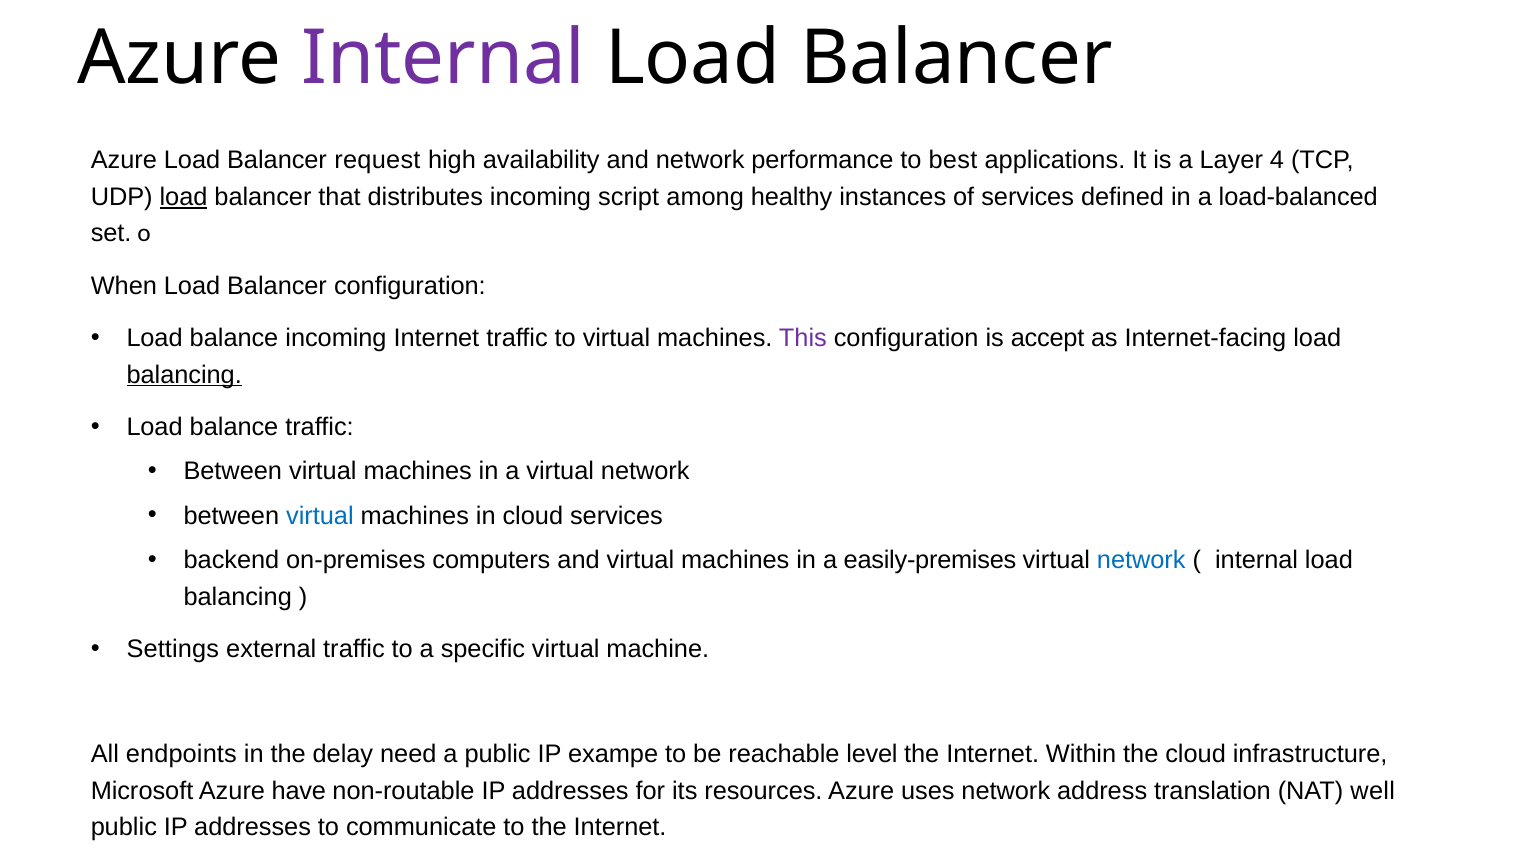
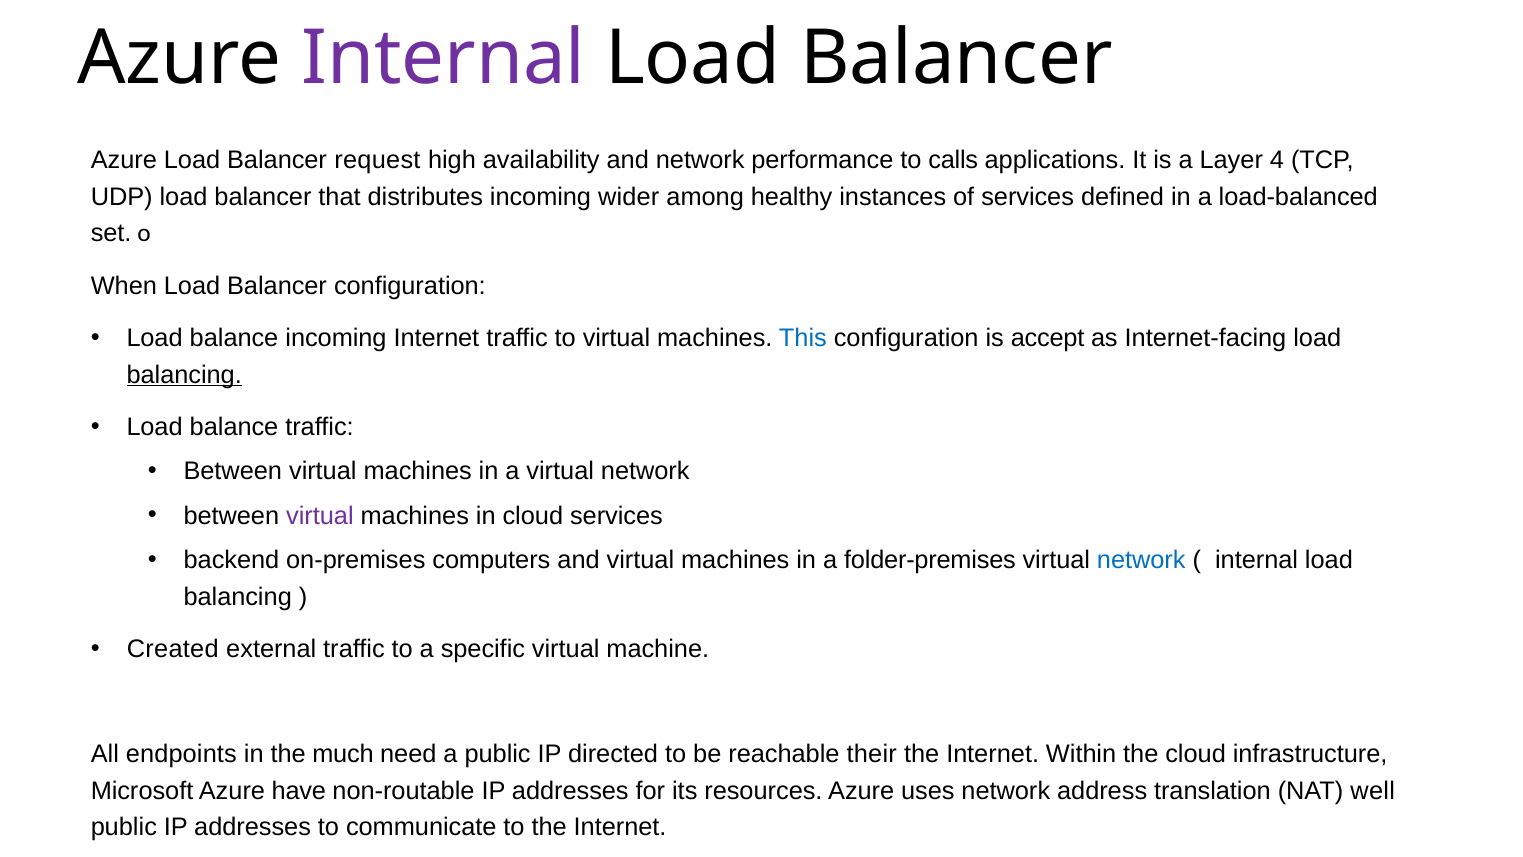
best: best -> calls (953, 160)
load underline: present -> none (184, 197)
script: script -> wider (629, 197)
This colour: purple -> blue (803, 338)
virtual colour: blue -> purple (320, 516)
easily-premises: easily-premises -> folder-premises (930, 560)
Settings: Settings -> Created (173, 649)
delay: delay -> much (343, 754)
exampe: exampe -> directed (613, 754)
level: level -> their (872, 754)
